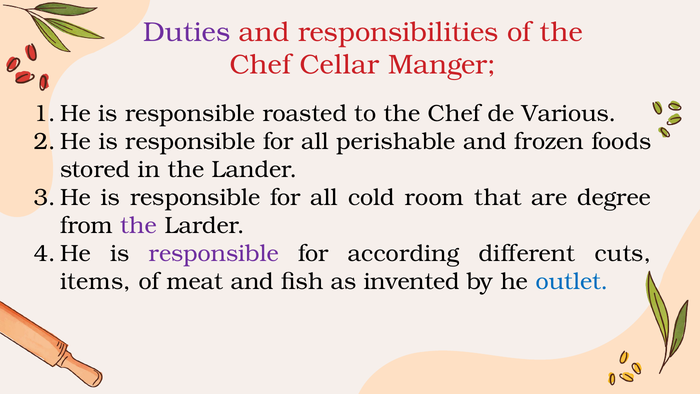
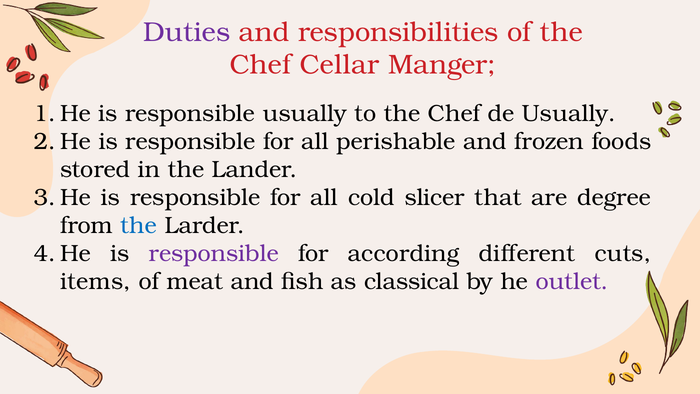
responsible roasted: roasted -> usually (305, 113)
de Various: Various -> Usually (569, 113)
room: room -> slicer (435, 197)
the colour: purple -> blue (139, 225)
invented: invented -> classical (412, 281)
outlet colour: blue -> purple (572, 281)
